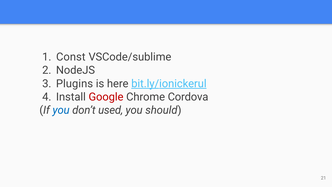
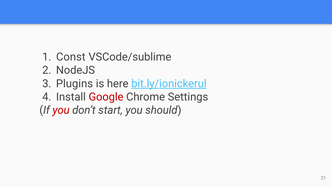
Cordova: Cordova -> Settings (188, 97)
you colour: blue -> red (61, 110)
used: used -> start (111, 110)
